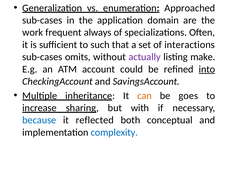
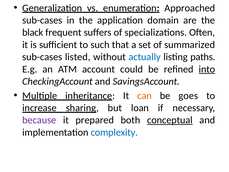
work: work -> black (33, 32)
always: always -> suffers (98, 32)
interactions: interactions -> summarized (190, 45)
omits: omits -> listed (78, 57)
actually colour: purple -> blue (145, 57)
make: make -> paths (203, 57)
with: with -> loan (140, 108)
because colour: blue -> purple (39, 120)
reflected: reflected -> prepared (95, 120)
conceptual underline: none -> present (170, 120)
